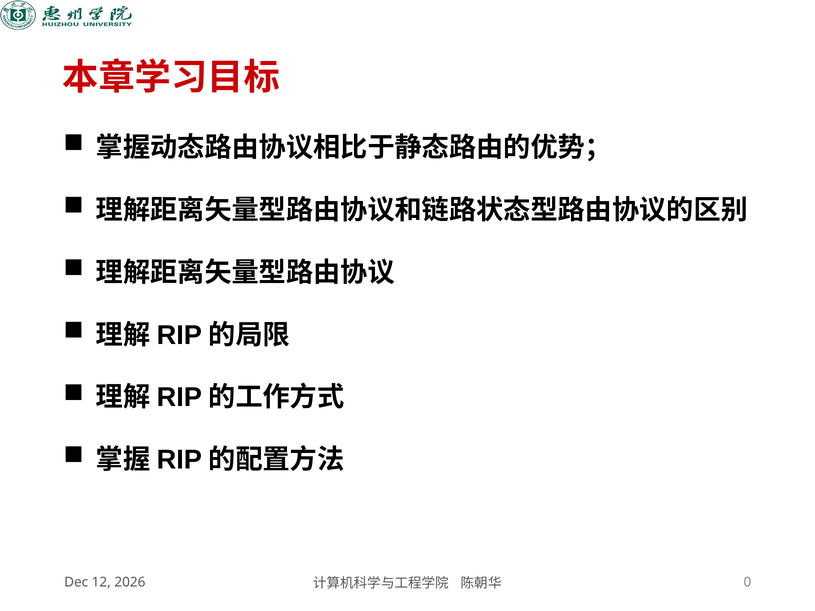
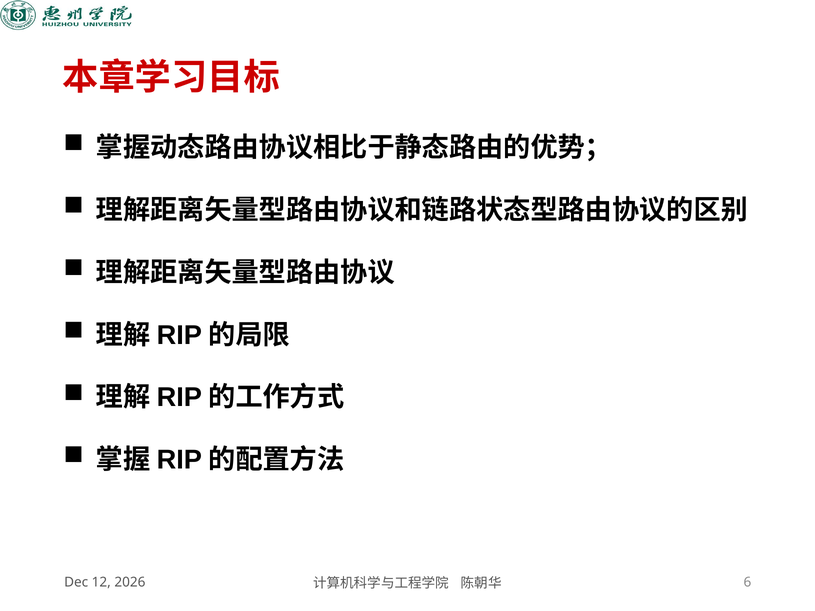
0: 0 -> 6 (747, 583)
